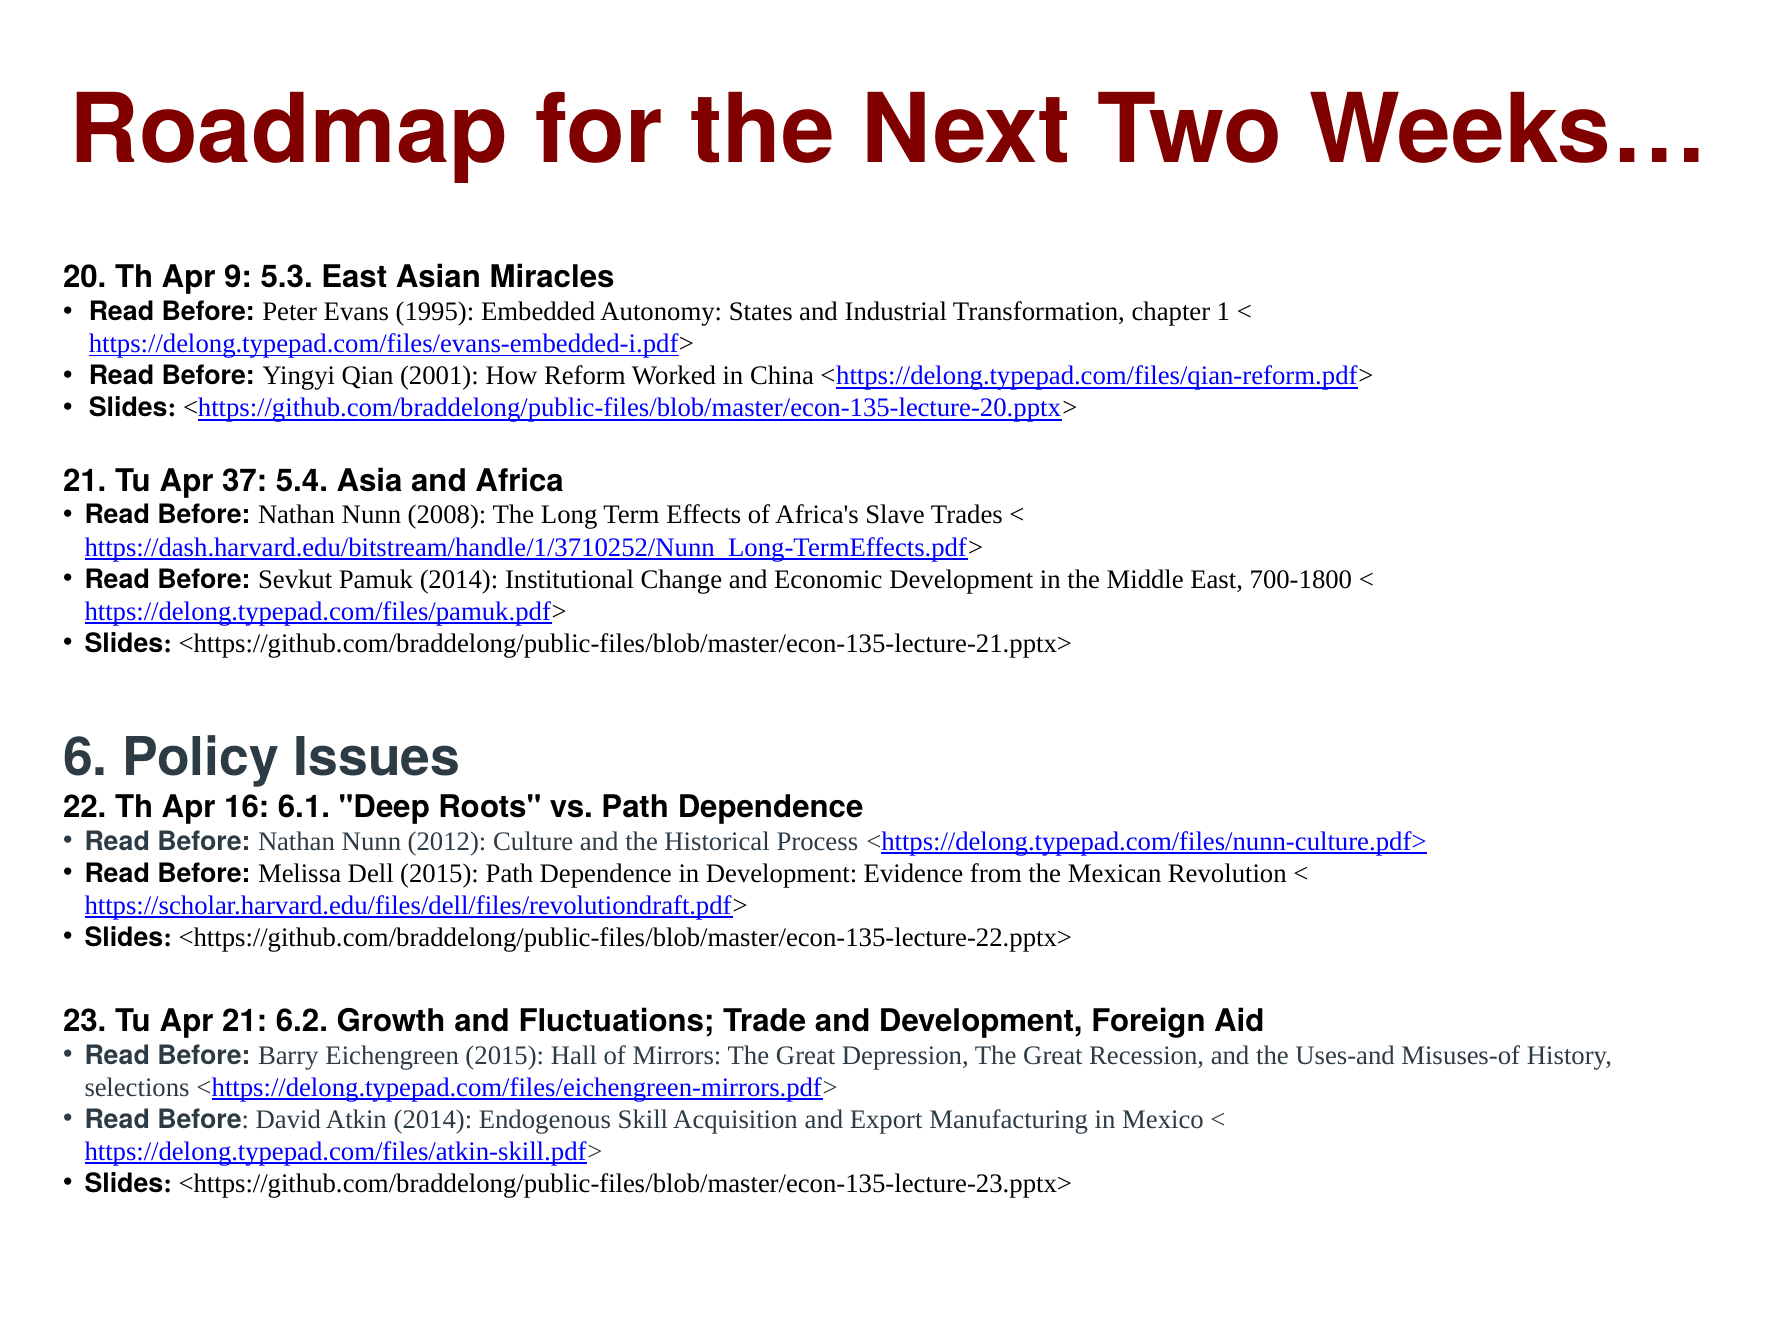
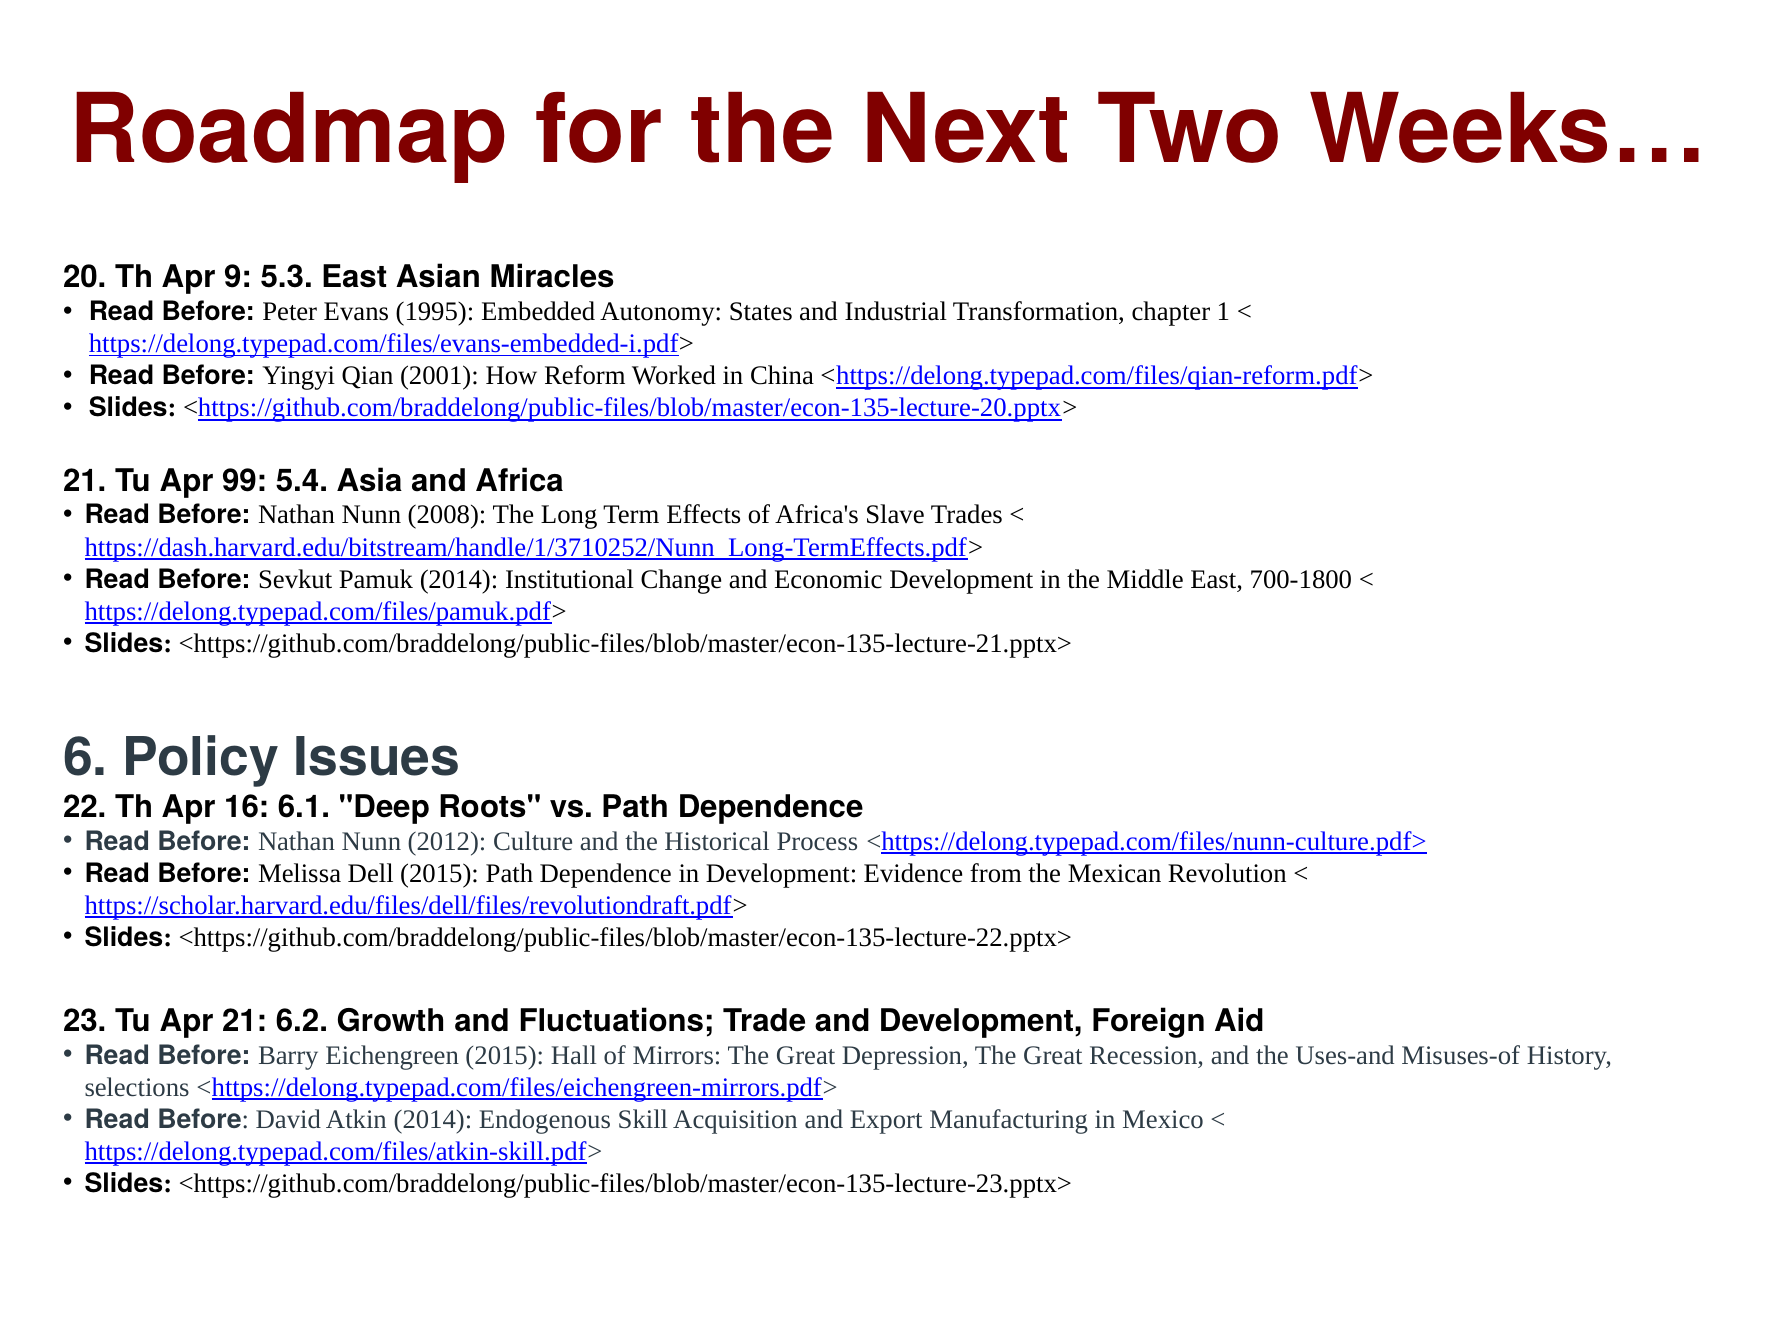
37: 37 -> 99 (245, 481)
